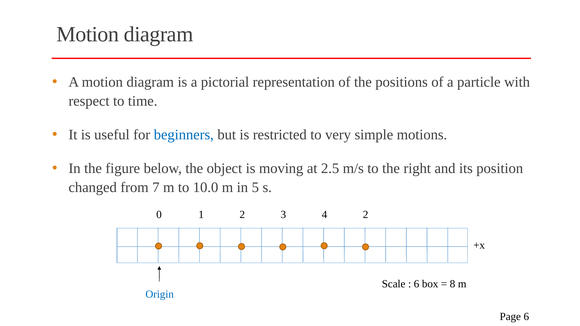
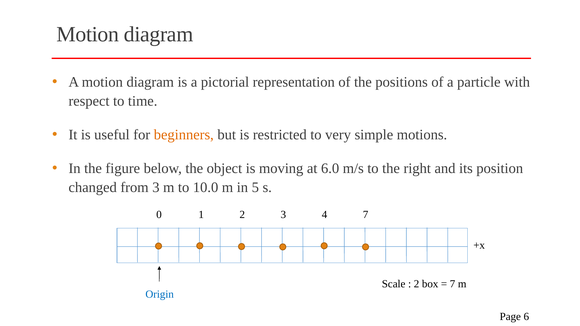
beginners colour: blue -> orange (184, 135)
2.5: 2.5 -> 6.0 (330, 169)
from 7: 7 -> 3 (156, 188)
4 2: 2 -> 7 (366, 215)
6: 6 -> 2 (417, 284)
8: 8 -> 7 (453, 284)
